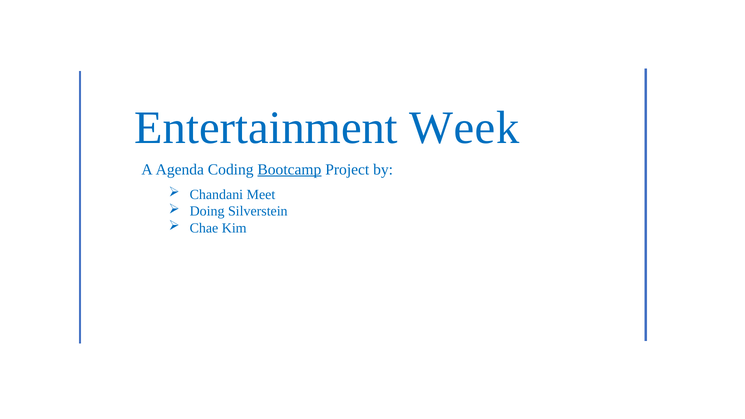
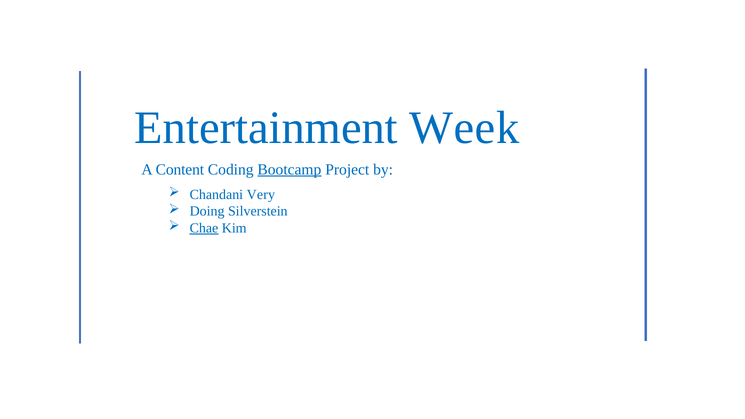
Agenda: Agenda -> Content (180, 170)
Meet: Meet -> Very (261, 195)
Chae underline: none -> present (204, 228)
